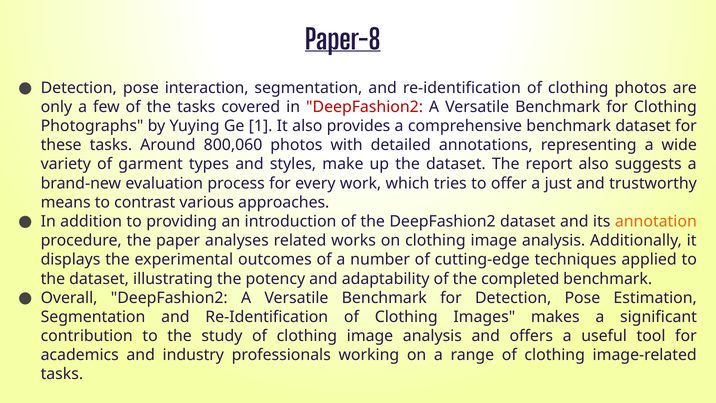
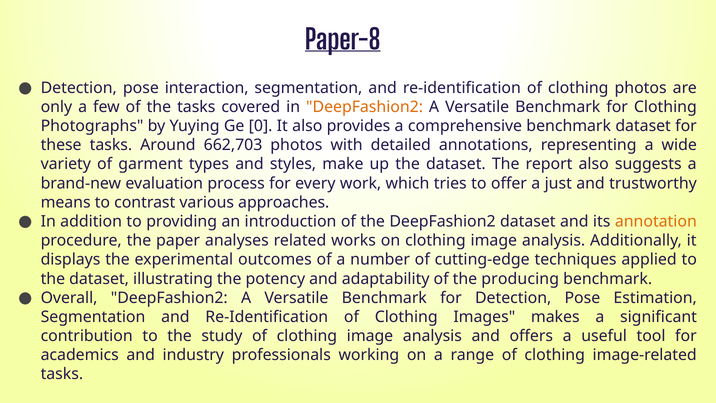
DeepFashion2 colour: red -> orange (365, 107)
1: 1 -> 0 (261, 126)
800,060: 800,060 -> 662,703 (233, 145)
completed: completed -> producing (520, 279)
